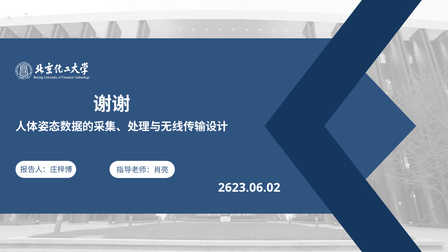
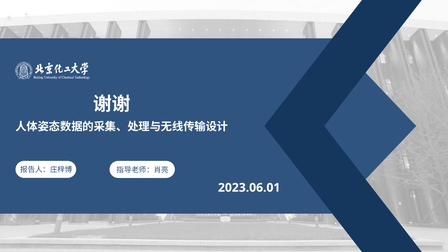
2623.06.02: 2623.06.02 -> 2023.06.01 (249, 188)
